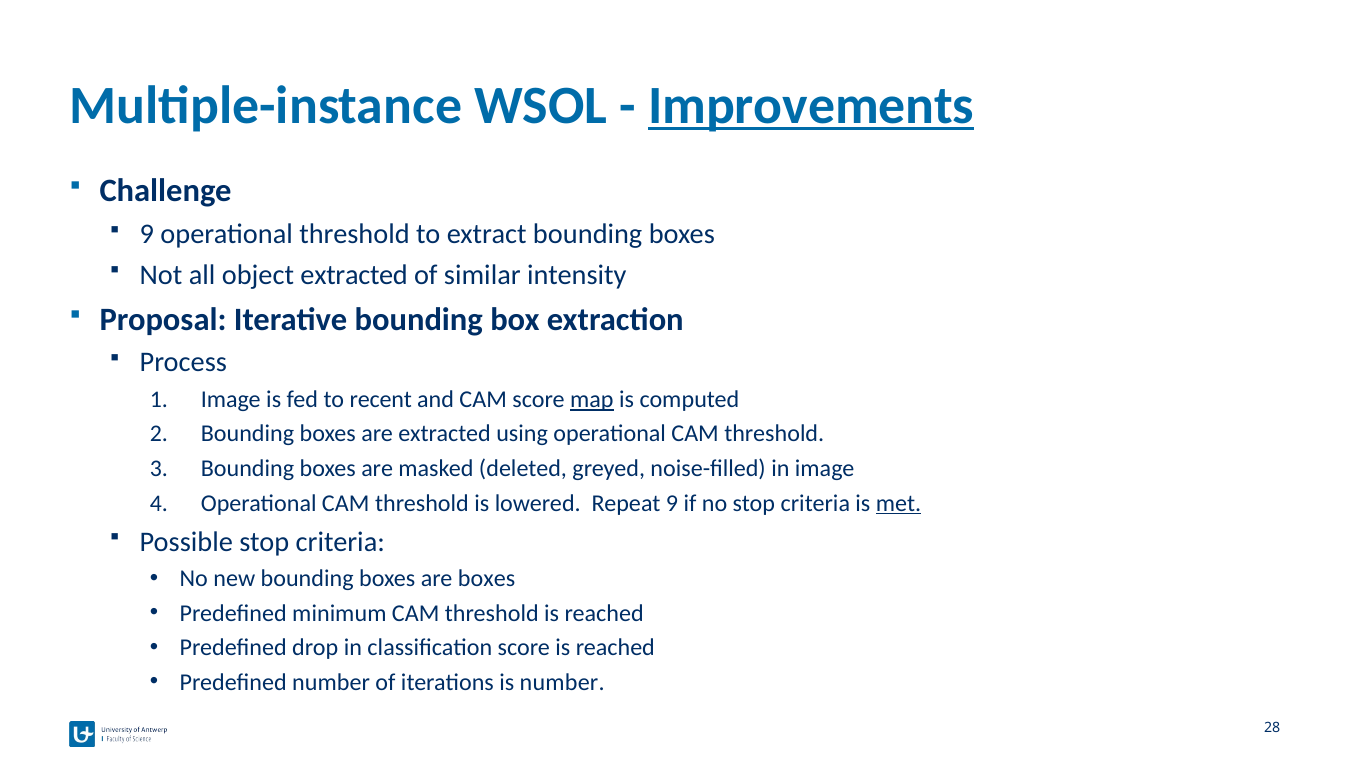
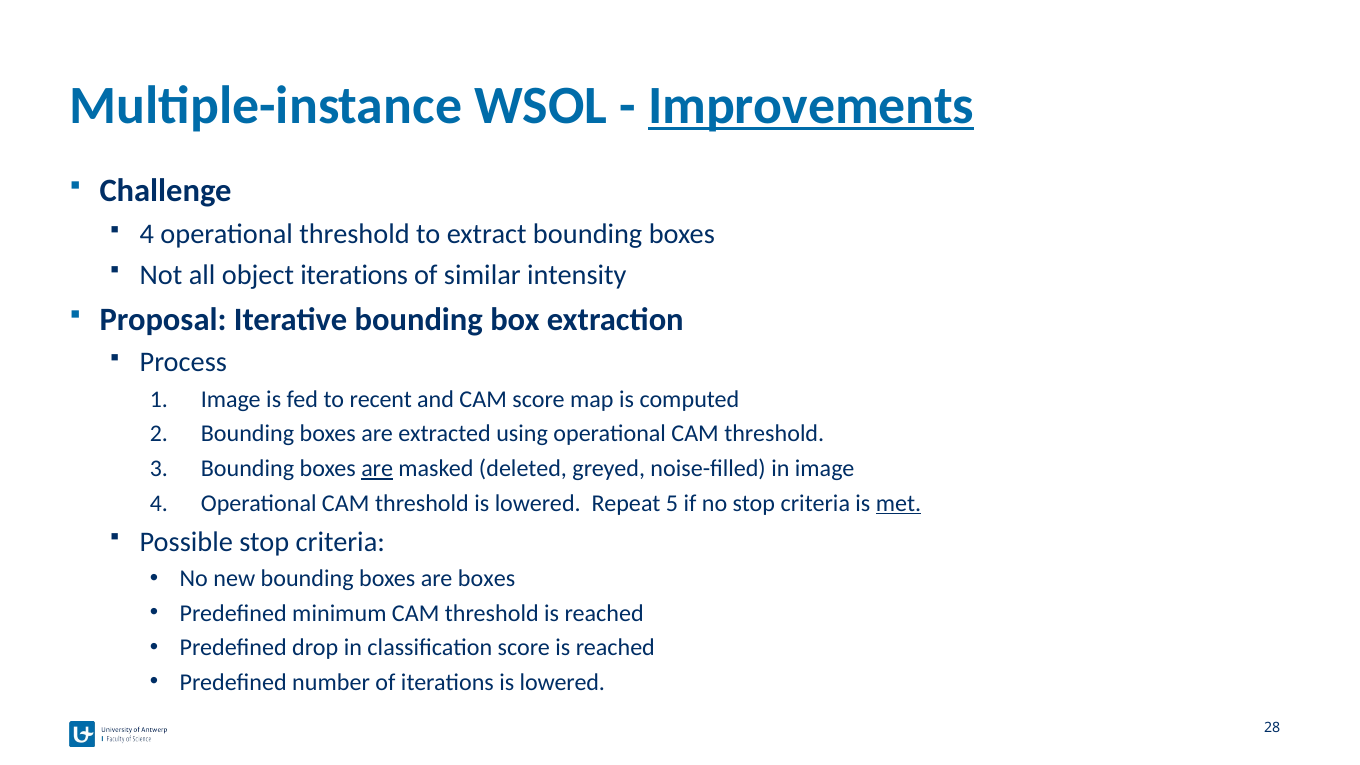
9: 9 -> 4 (147, 234)
object extracted: extracted -> iterations (354, 275)
map underline: present -> none (592, 399)
are underline: none -> present (377, 469)
Repeat 9: 9 -> 5 (672, 503)
iterations is number: number -> lowered (562, 682)
